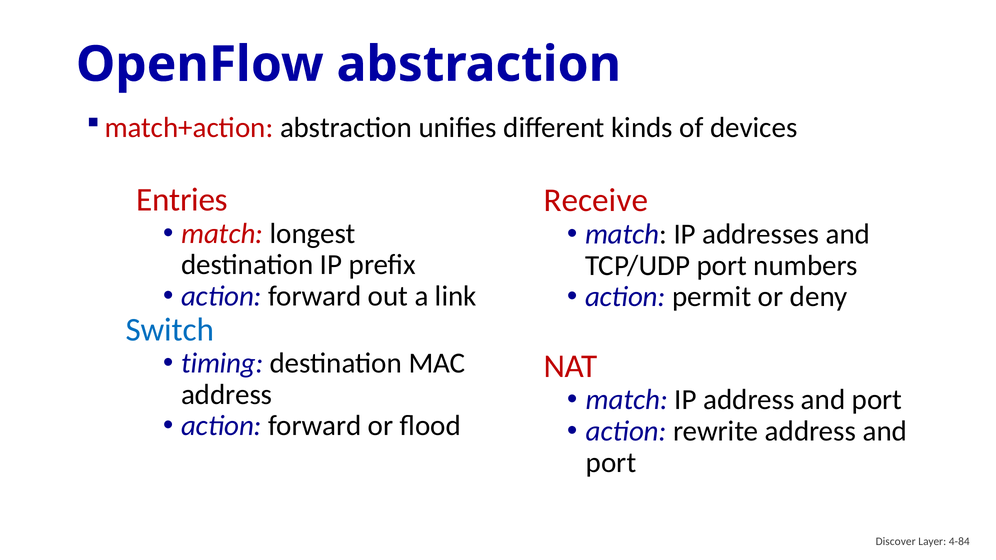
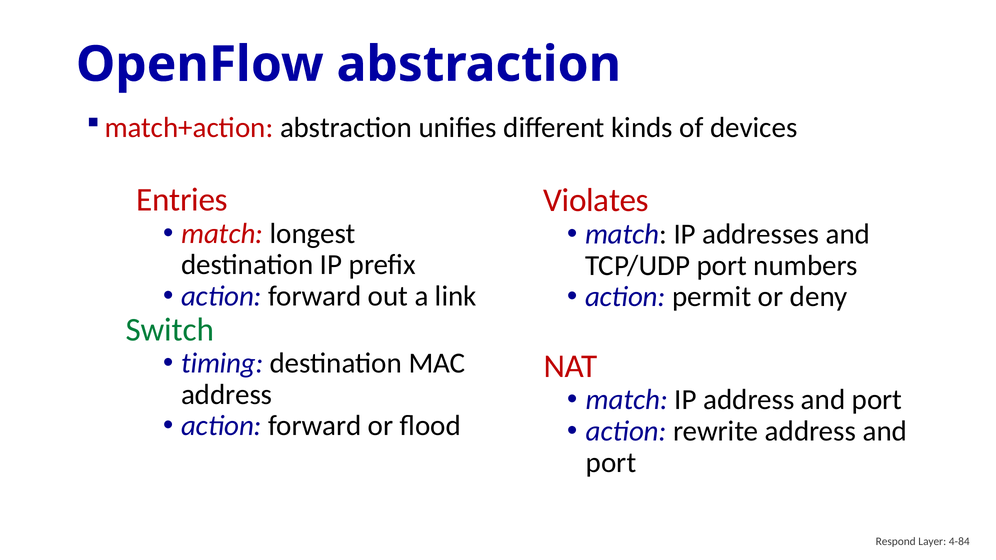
Receive: Receive -> Violates (596, 201)
Switch colour: blue -> green (170, 330)
Discover: Discover -> Respond (896, 542)
